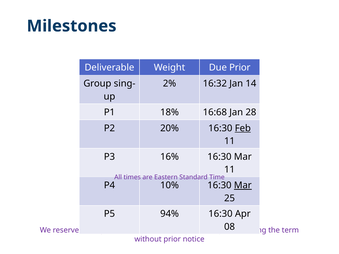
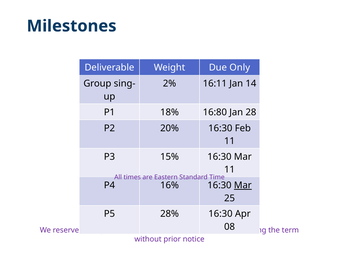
Due Prior: Prior -> Only (240, 68)
16:32: 16:32 -> 16:11 (215, 84)
16:68: 16:68 -> 16:80 (215, 112)
Feb underline: present -> none (243, 128)
16%: 16% -> 15% (170, 157)
10%: 10% -> 16% (170, 185)
94%: 94% -> 28% (170, 214)
